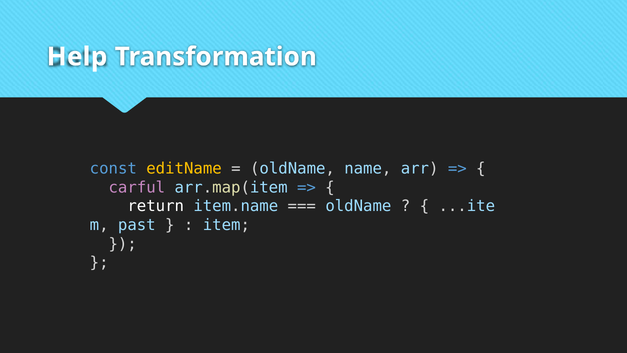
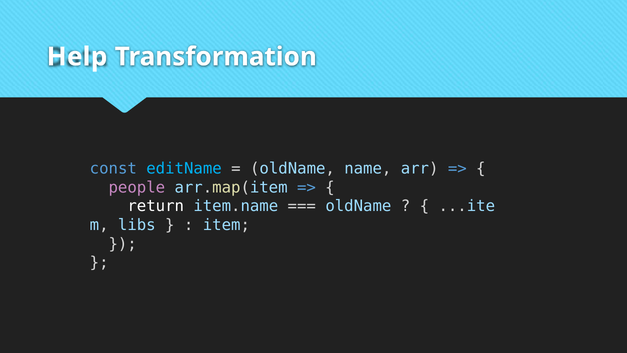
editName colour: yellow -> light blue (184, 168)
carful: carful -> people (137, 187)
past: past -> libs (137, 225)
